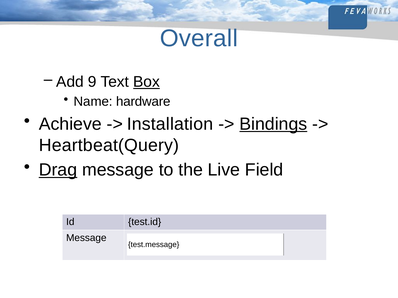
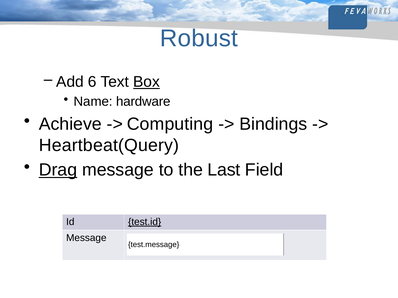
Overall: Overall -> Robust (199, 39)
9: 9 -> 6 (92, 82)
Installation: Installation -> Computing (170, 124)
Bindings underline: present -> none (273, 124)
Live: Live -> Last (224, 170)
test.id underline: none -> present (145, 222)
